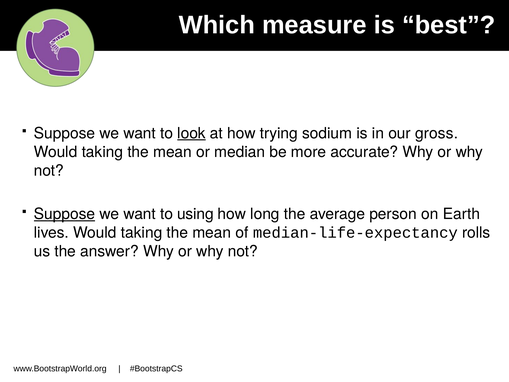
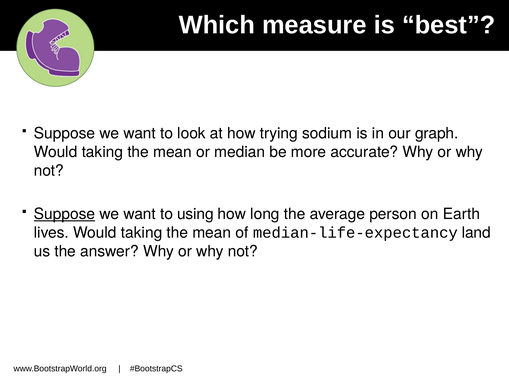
look underline: present -> none (192, 133)
gross: gross -> graph (437, 133)
rolls: rolls -> land (476, 233)
